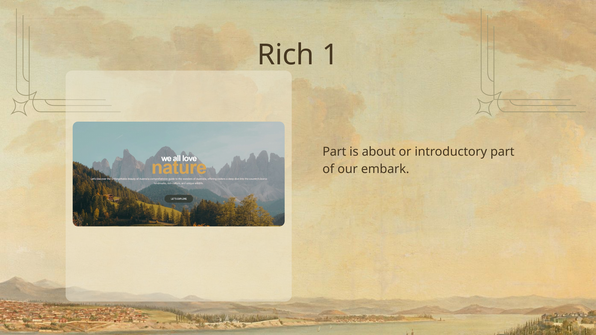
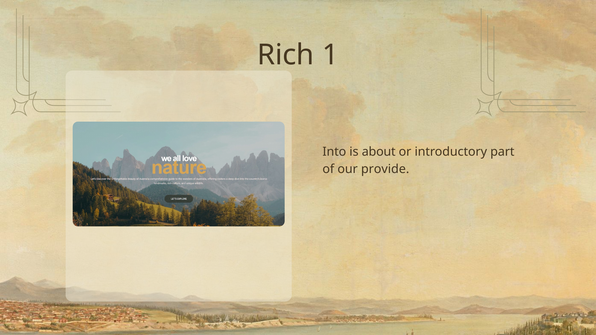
Part: Part -> Into (334, 152)
embark: embark -> provide (385, 169)
